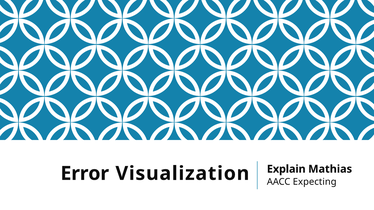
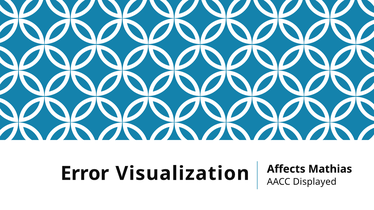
Explain: Explain -> Affects (286, 169)
Expecting: Expecting -> Displayed (315, 182)
